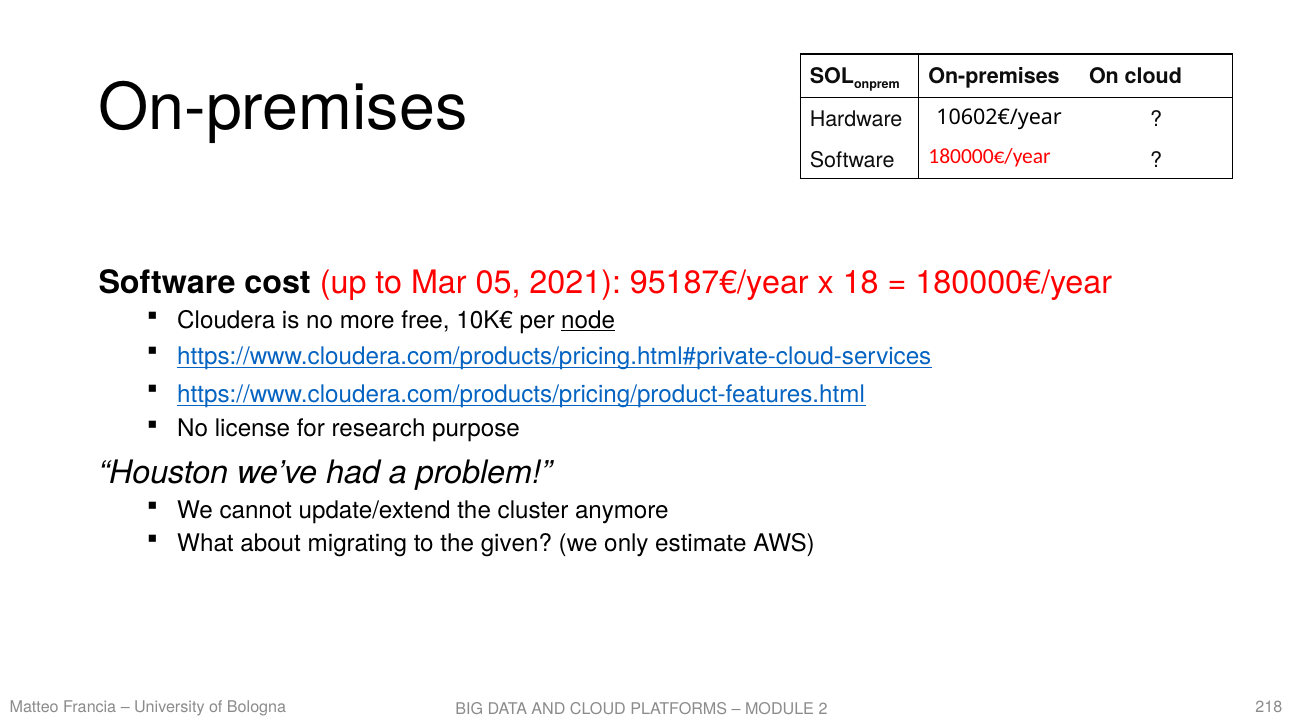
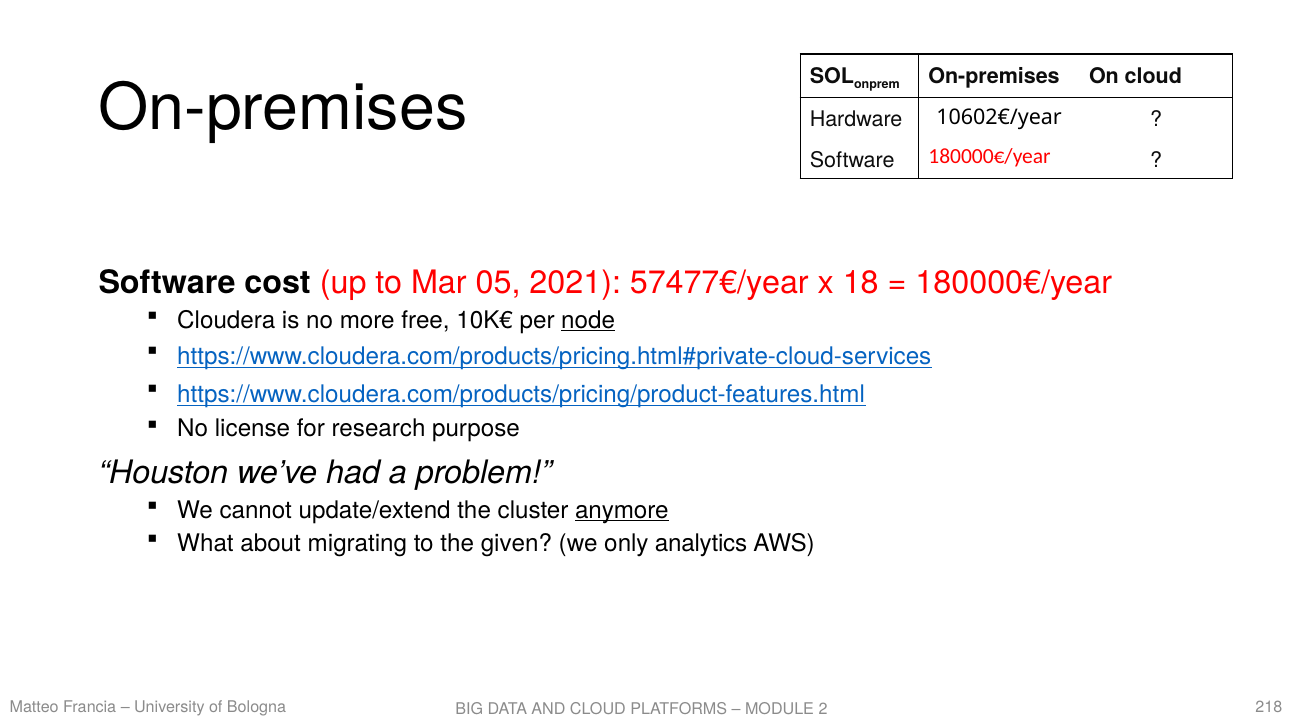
95187€/year: 95187€/year -> 57477€/year (719, 283)
anymore underline: none -> present (622, 510)
estimate: estimate -> analytics (701, 543)
